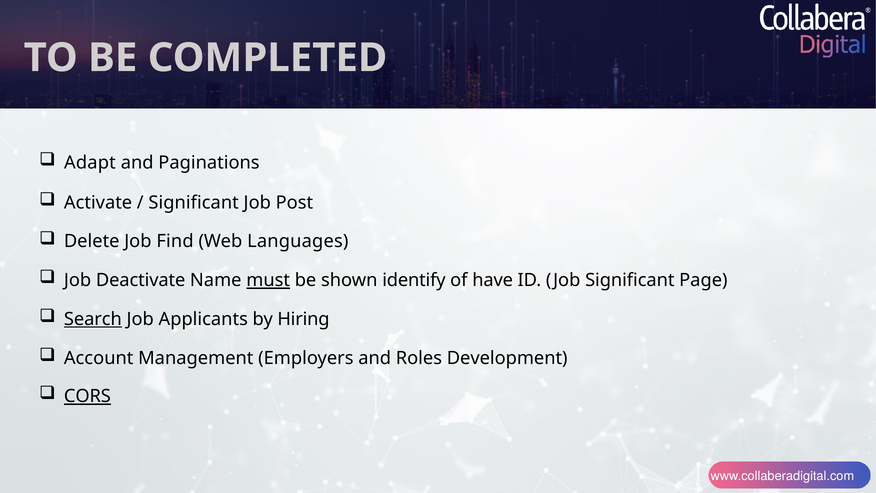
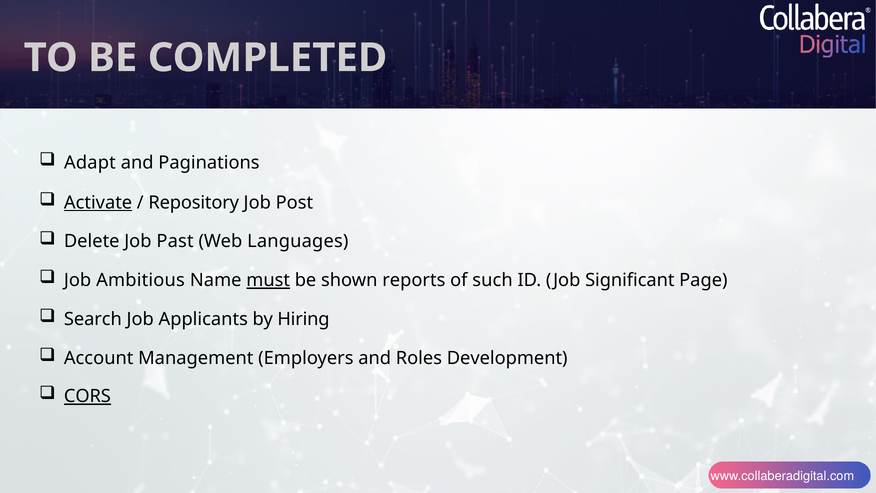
Activate underline: none -> present (98, 202)
Significant: Significant -> Repository (194, 202)
Find: Find -> Past (175, 241)
Deactivate: Deactivate -> Ambitious (141, 280)
identify: identify -> reports (414, 280)
have: have -> such (492, 280)
Search underline: present -> none (93, 319)
